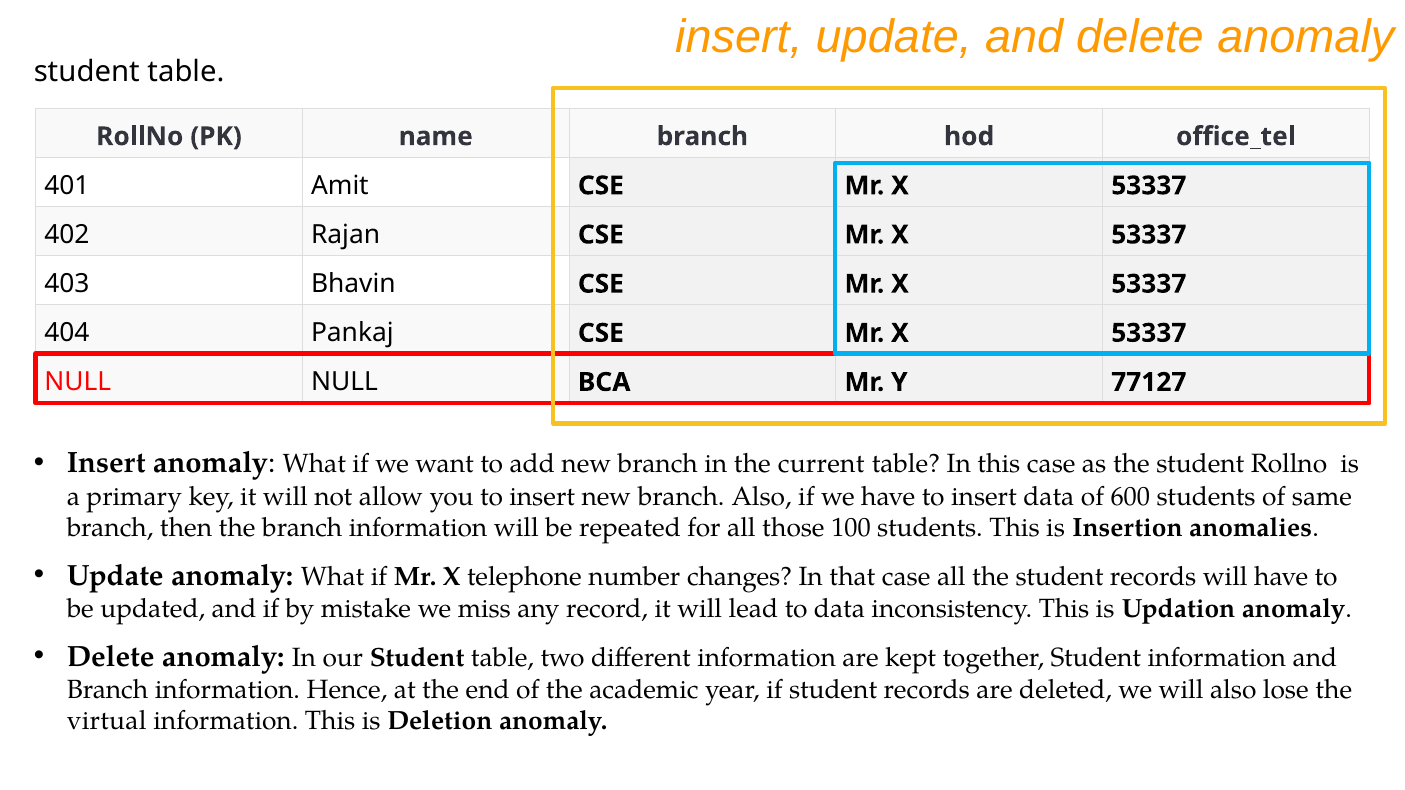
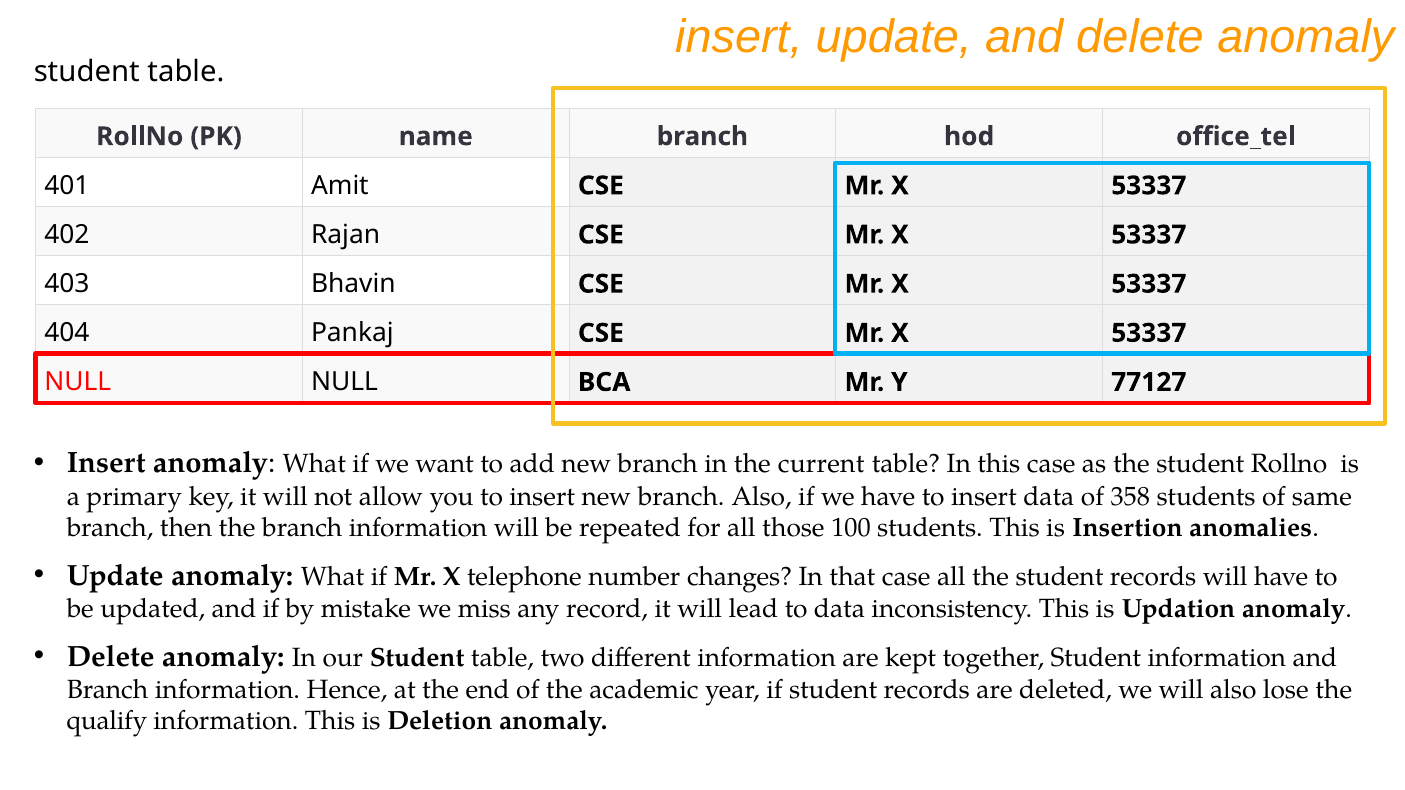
600: 600 -> 358 (1130, 497)
virtual: virtual -> qualify (107, 721)
